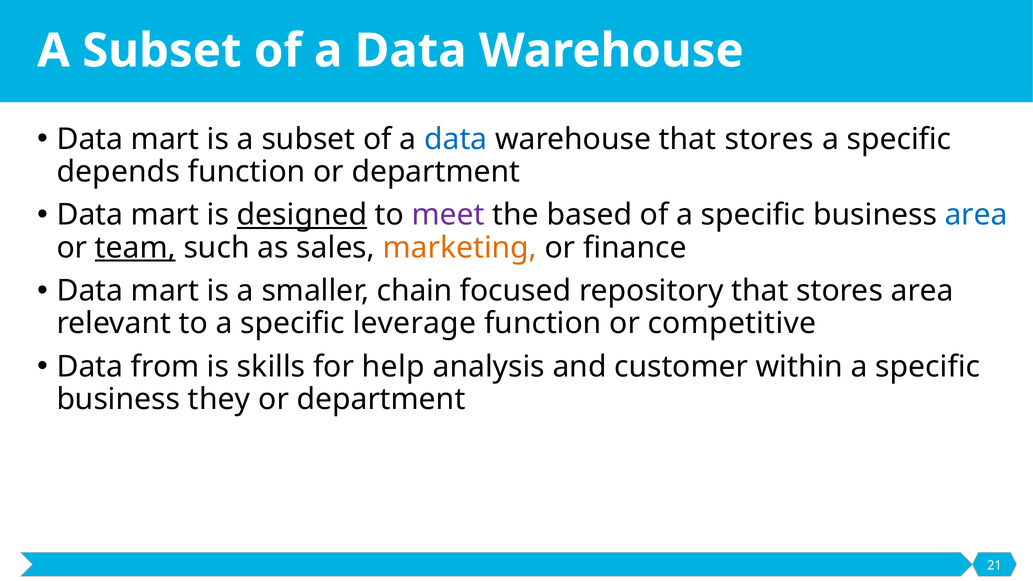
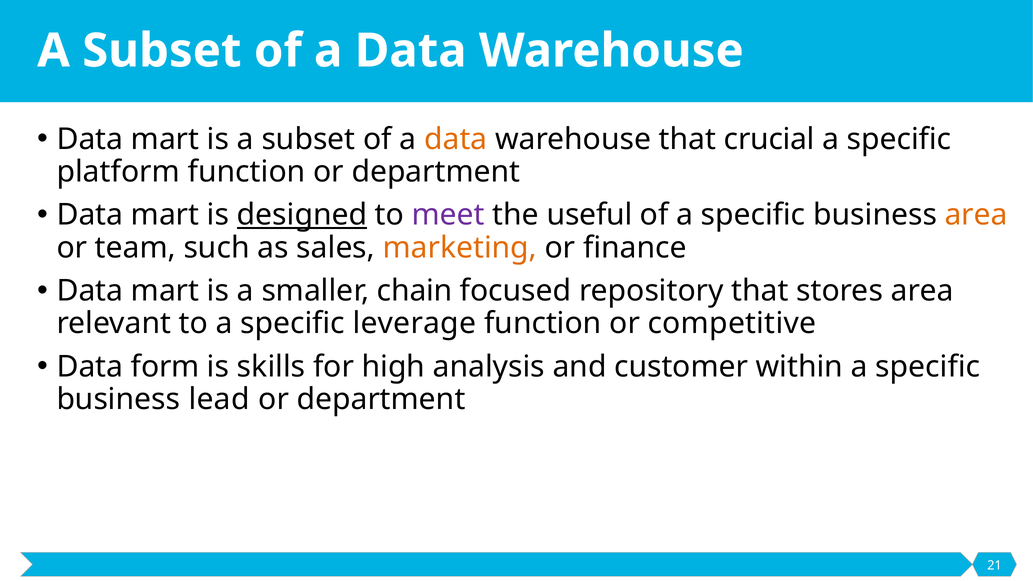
data colour: blue -> orange (456, 139)
warehouse that stores: stores -> crucial (769, 139)
depends: depends -> platform (118, 172)
based: based -> useful (589, 215)
area colour: blue -> orange (976, 215)
team underline: present -> none (135, 248)
from: from -> form (165, 367)
help: help -> high (393, 367)
they: they -> lead (219, 399)
